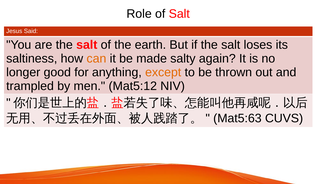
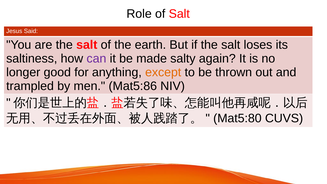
can colour: orange -> purple (96, 58)
Mat5:12: Mat5:12 -> Mat5:86 (133, 86)
Mat5:63: Mat5:63 -> Mat5:80 (237, 118)
